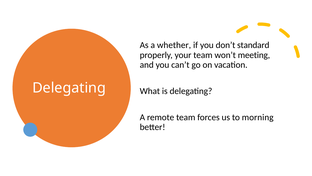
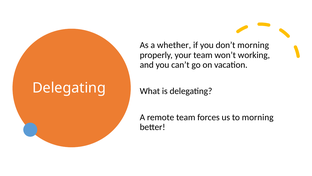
don’t standard: standard -> morning (253, 45)
meeting: meeting -> working (254, 55)
